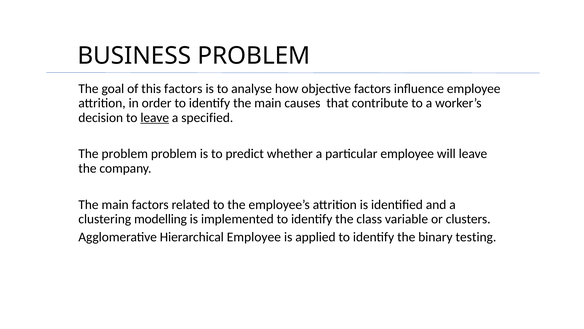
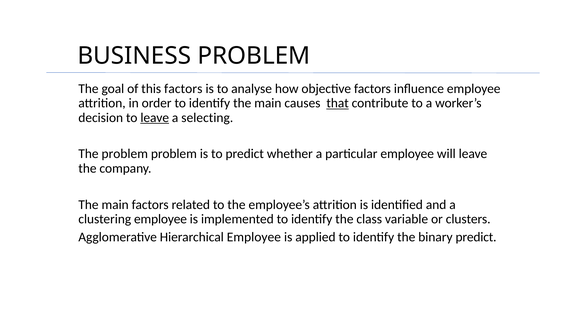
that underline: none -> present (338, 103)
specified: specified -> selecting (207, 117)
clustering modelling: modelling -> employee (161, 219)
binary testing: testing -> predict (476, 237)
